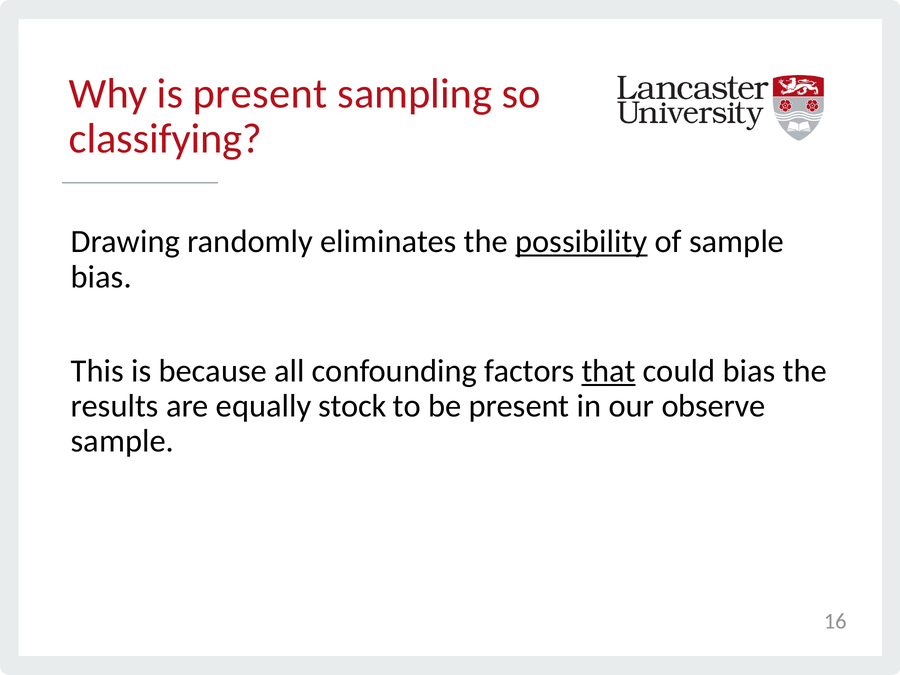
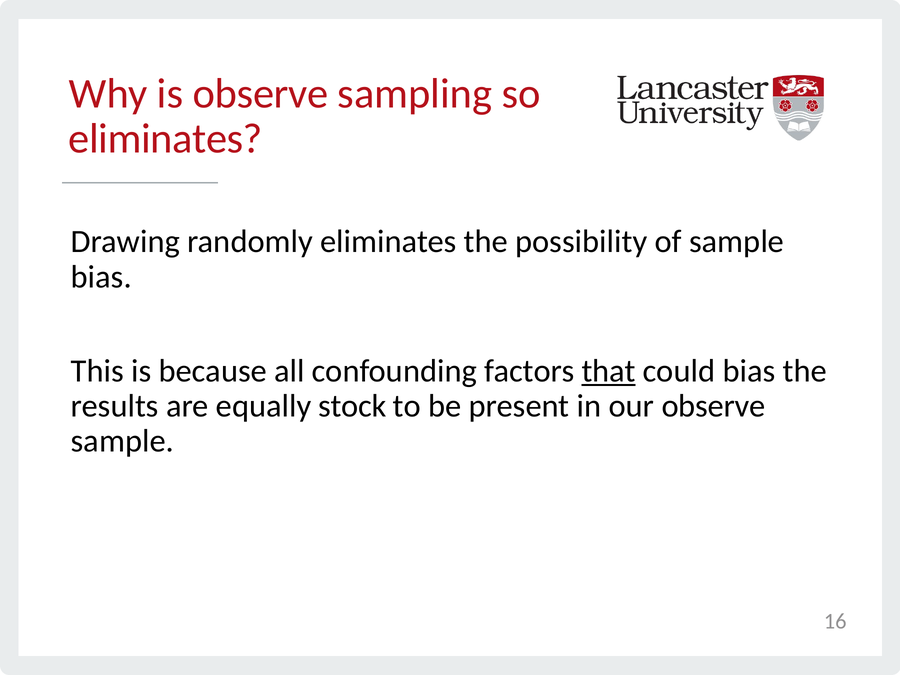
is present: present -> observe (261, 94)
classifying: classifying -> eliminates (165, 139)
possibility underline: present -> none (581, 242)
